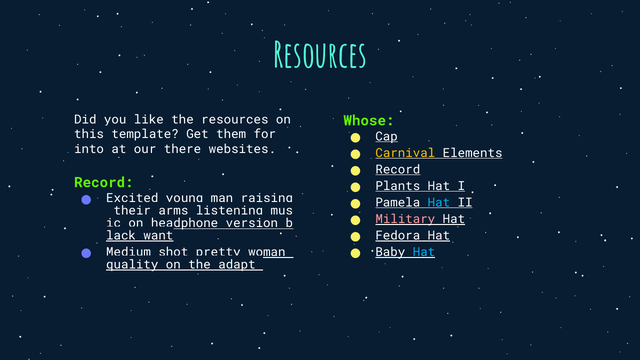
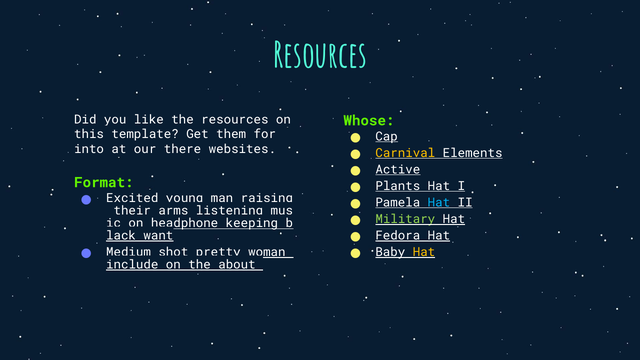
Record: Record -> Active (398, 170)
Record: Record -> Format (104, 182)
Military colour: pink -> light green (405, 219)
version: version -> keeping (252, 223)
Hat colour: light blue -> yellow (424, 252)
quality: quality -> include (132, 265)
adapt: adapt -> about (237, 265)
